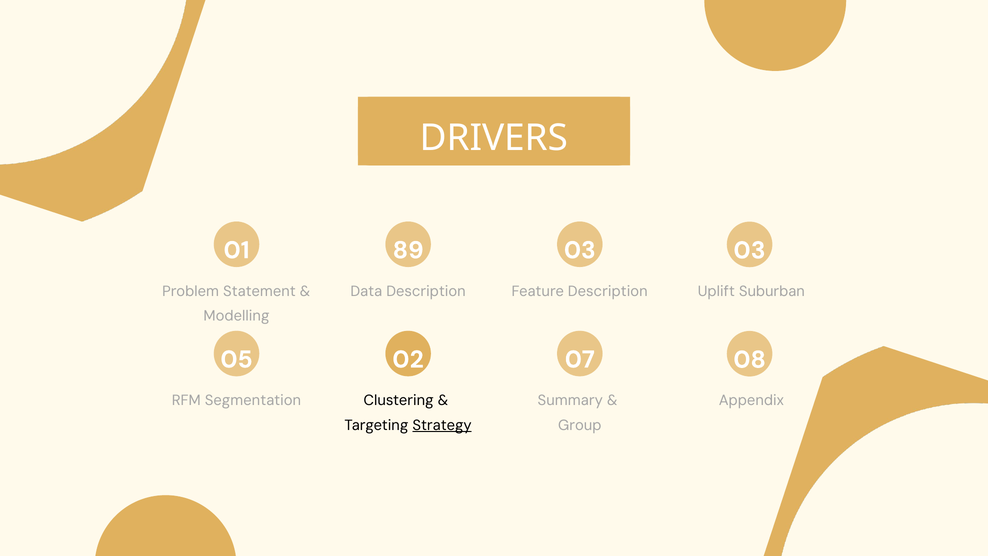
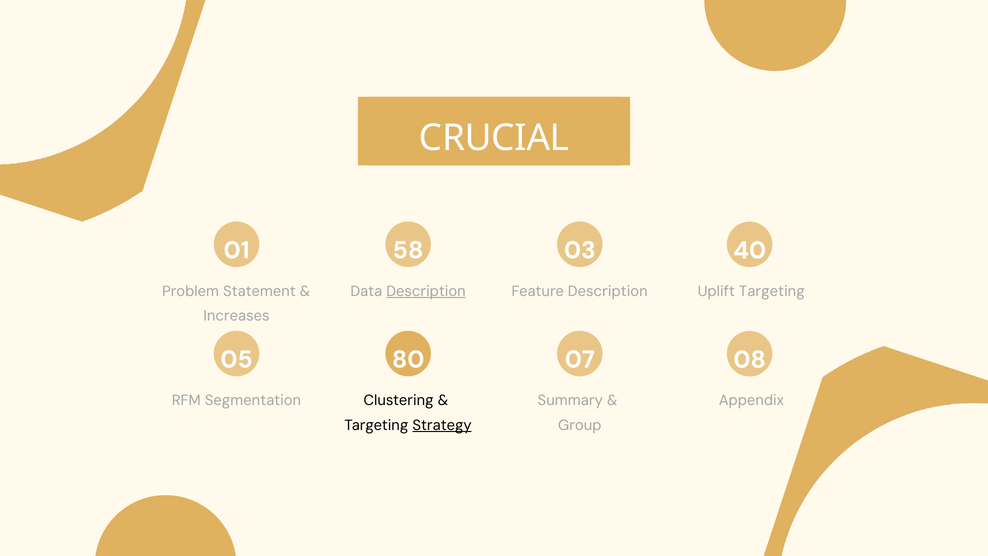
DRIVERS: DRIVERS -> CRUCIAL (494, 138)
89: 89 -> 58 (408, 250)
03 03: 03 -> 40 (750, 250)
Description underline: none -> present (426, 291)
Uplift Suburban: Suburban -> Targeting (772, 291)
Modelling: Modelling -> Increases (236, 316)
02: 02 -> 80 (408, 359)
